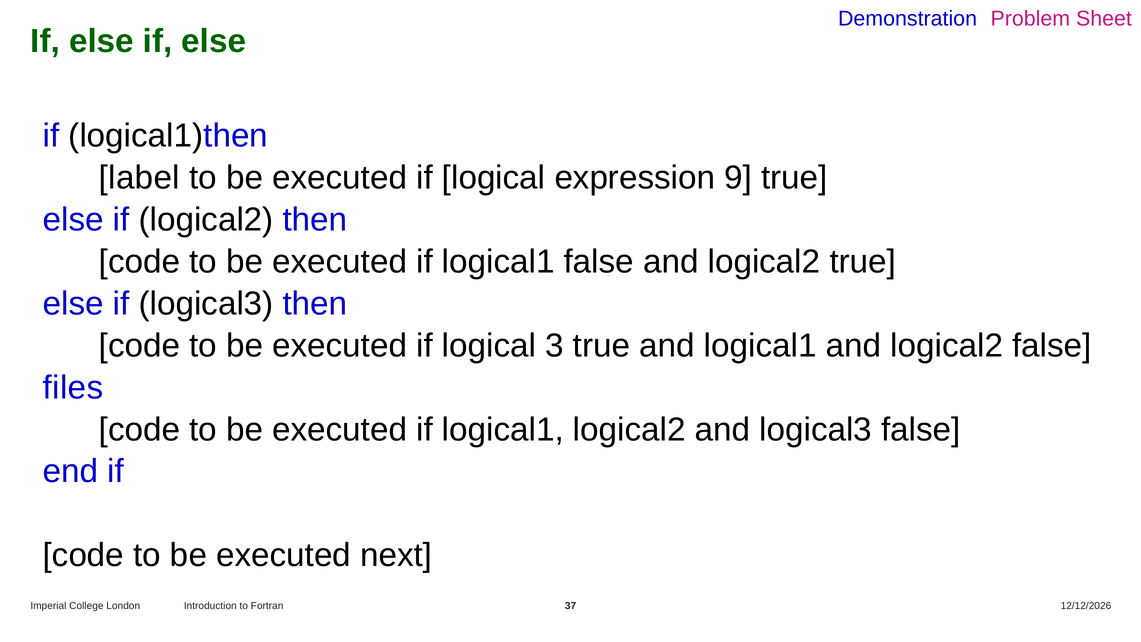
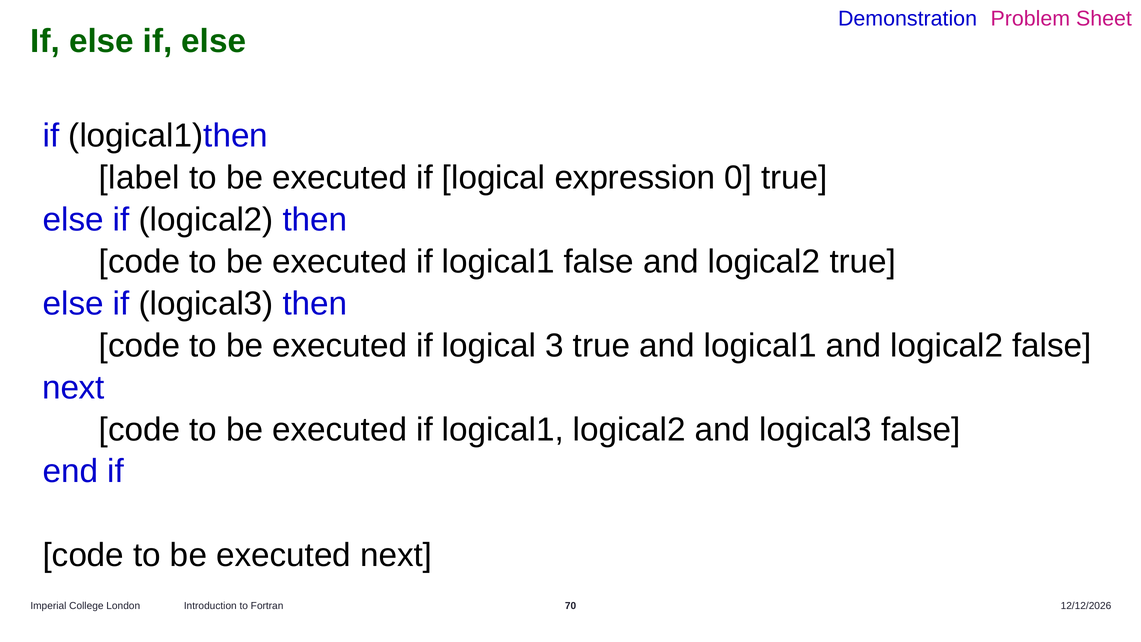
9: 9 -> 0 (738, 178)
files: files -> next (73, 387)
37: 37 -> 70 (571, 606)
